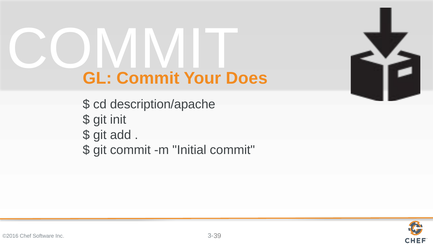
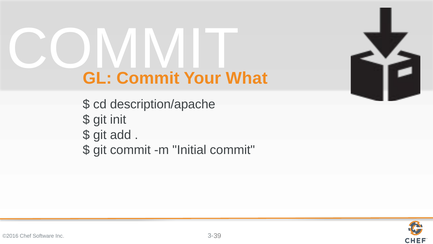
Does: Does -> What (247, 78)
